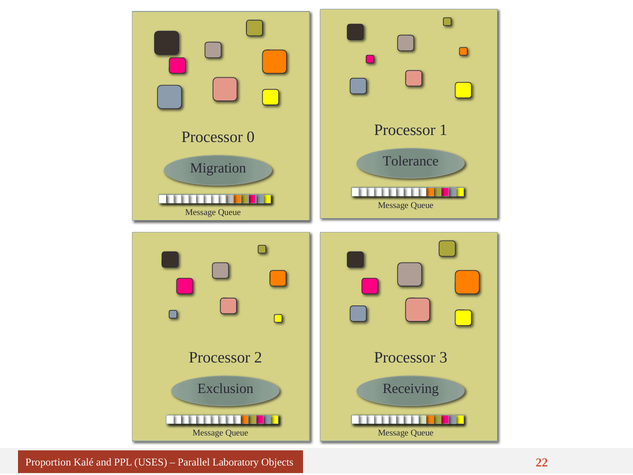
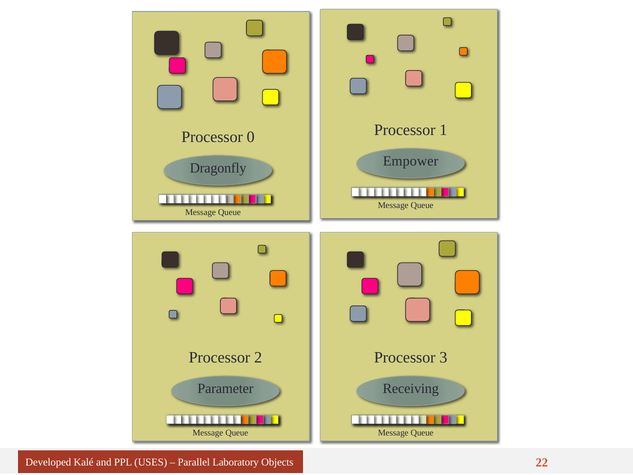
Tolerance: Tolerance -> Empower (411, 161)
Migration: Migration -> Dragonfly (218, 168)
Exclusion: Exclusion -> Parameter (225, 388)
Proportion: Proportion -> Developed (48, 462)
